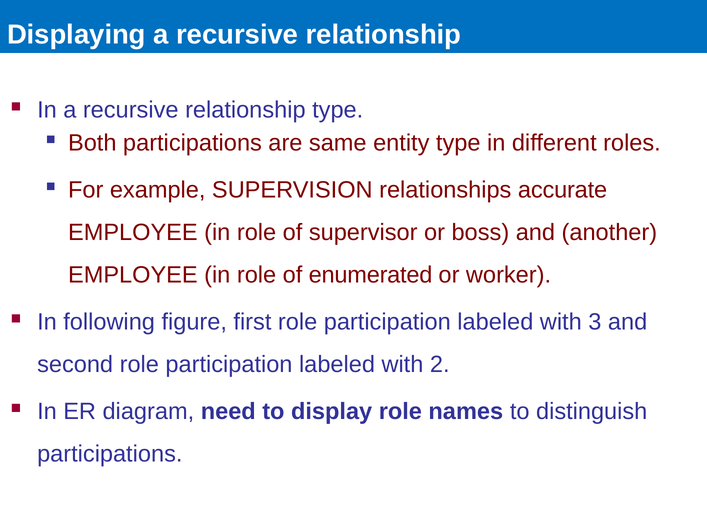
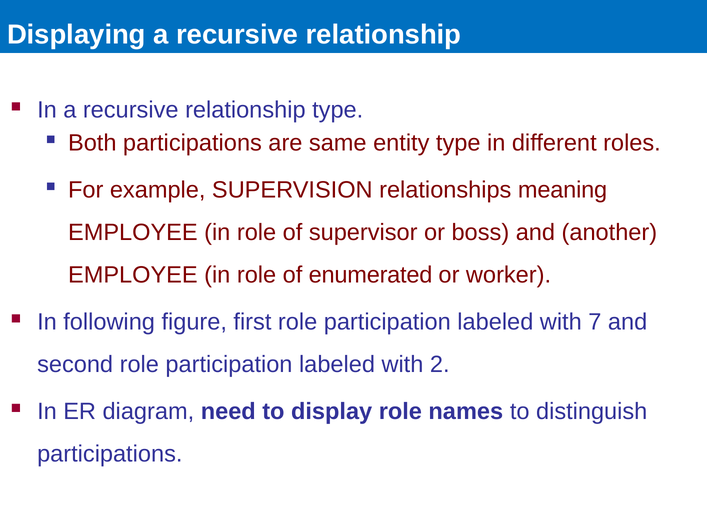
accurate: accurate -> meaning (563, 190)
3: 3 -> 7 (595, 322)
